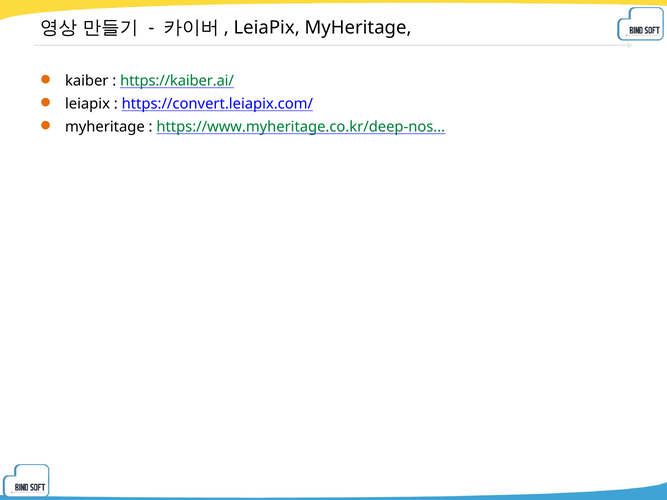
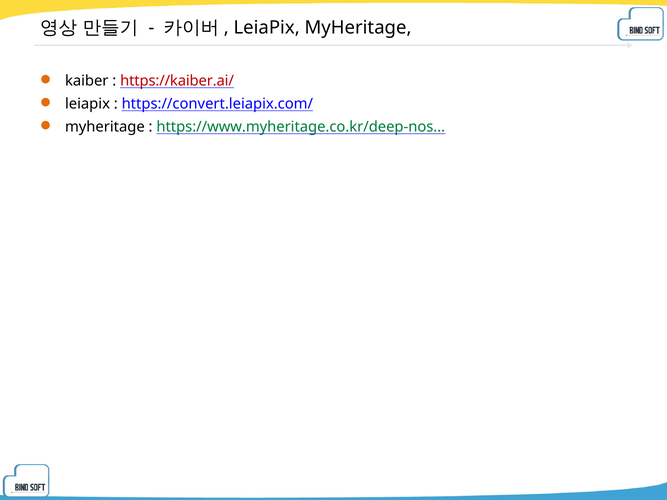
https://kaiber.ai/ colour: green -> red (177, 81)
